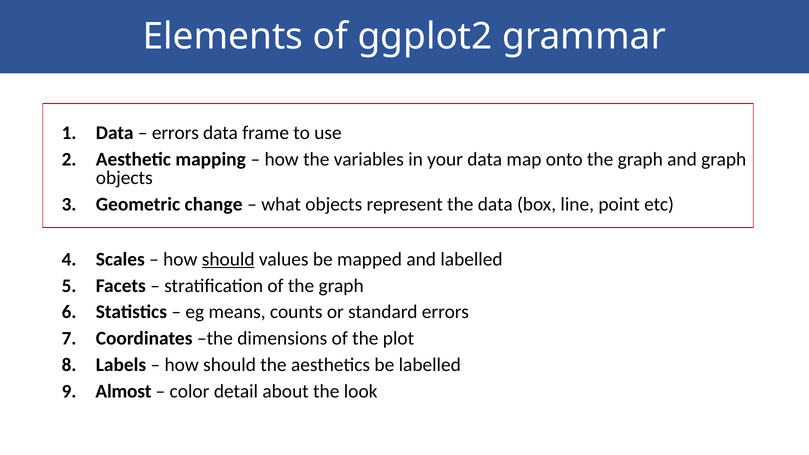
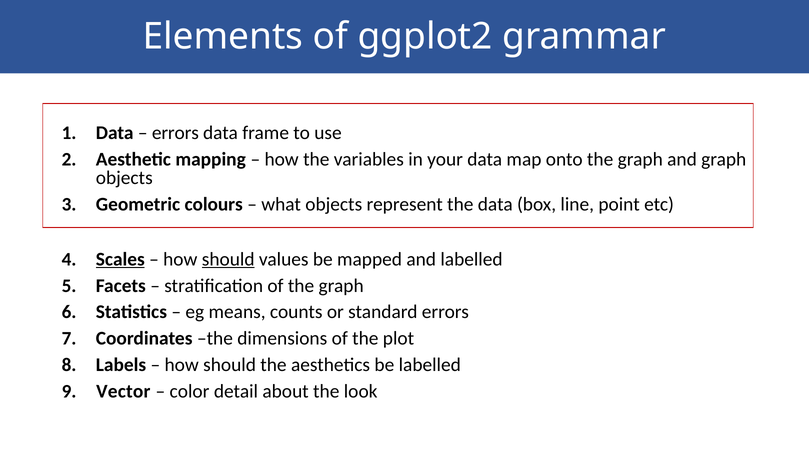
change: change -> colours (214, 204)
Scales underline: none -> present (120, 259)
Almost: Almost -> Vector (123, 391)
